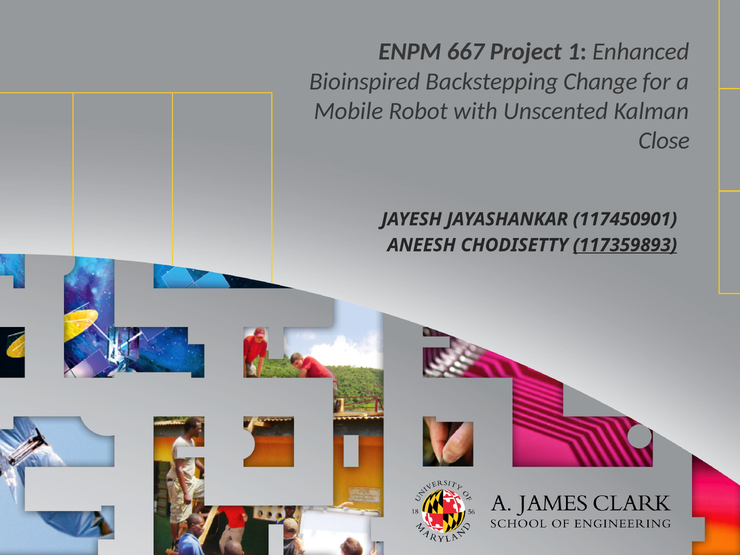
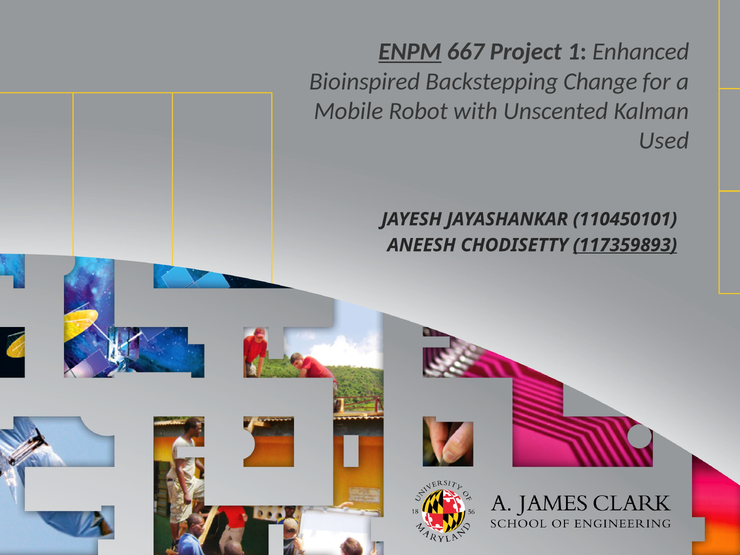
ENPM underline: none -> present (410, 52)
Close: Close -> Used (664, 141)
117450901: 117450901 -> 110450101 (625, 219)
